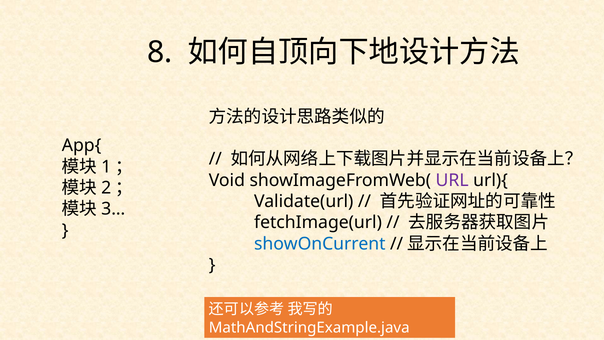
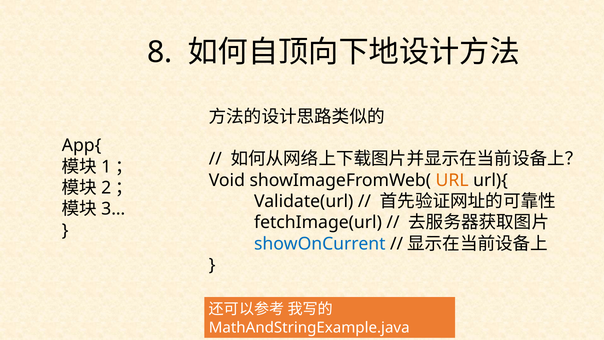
URL colour: purple -> orange (452, 180)
